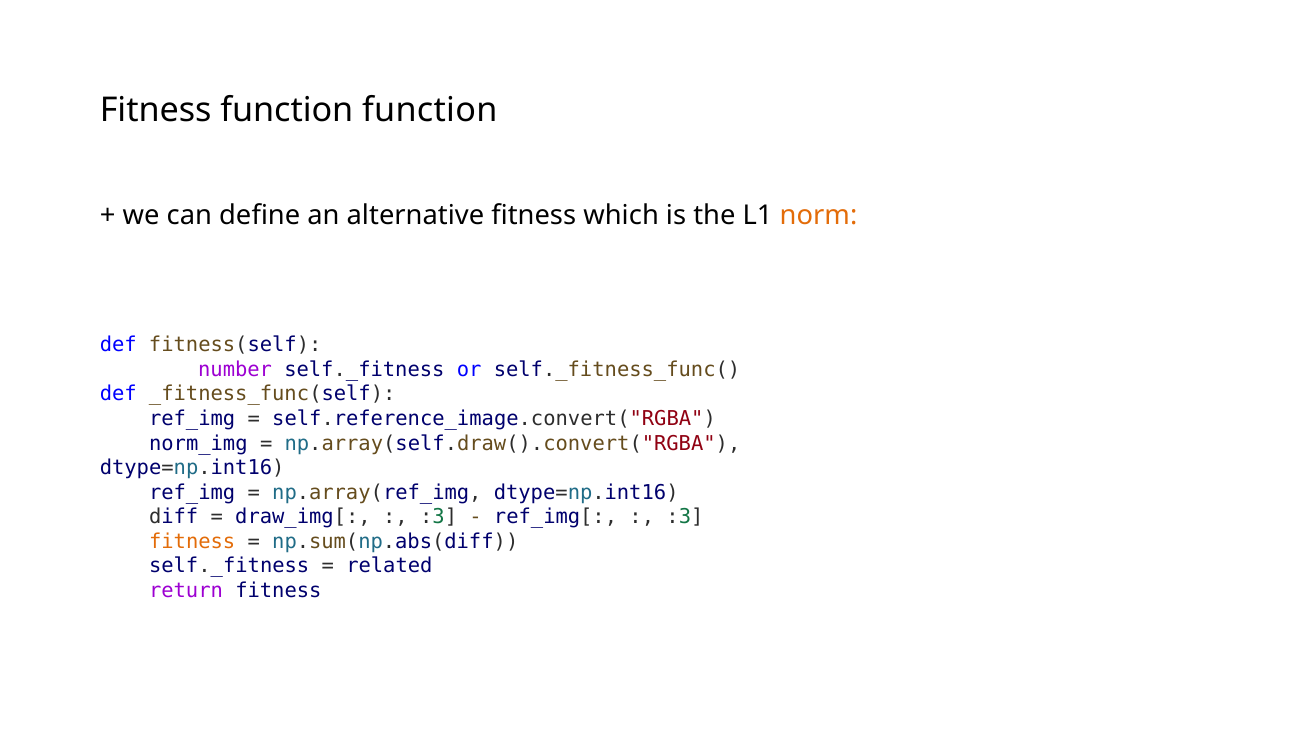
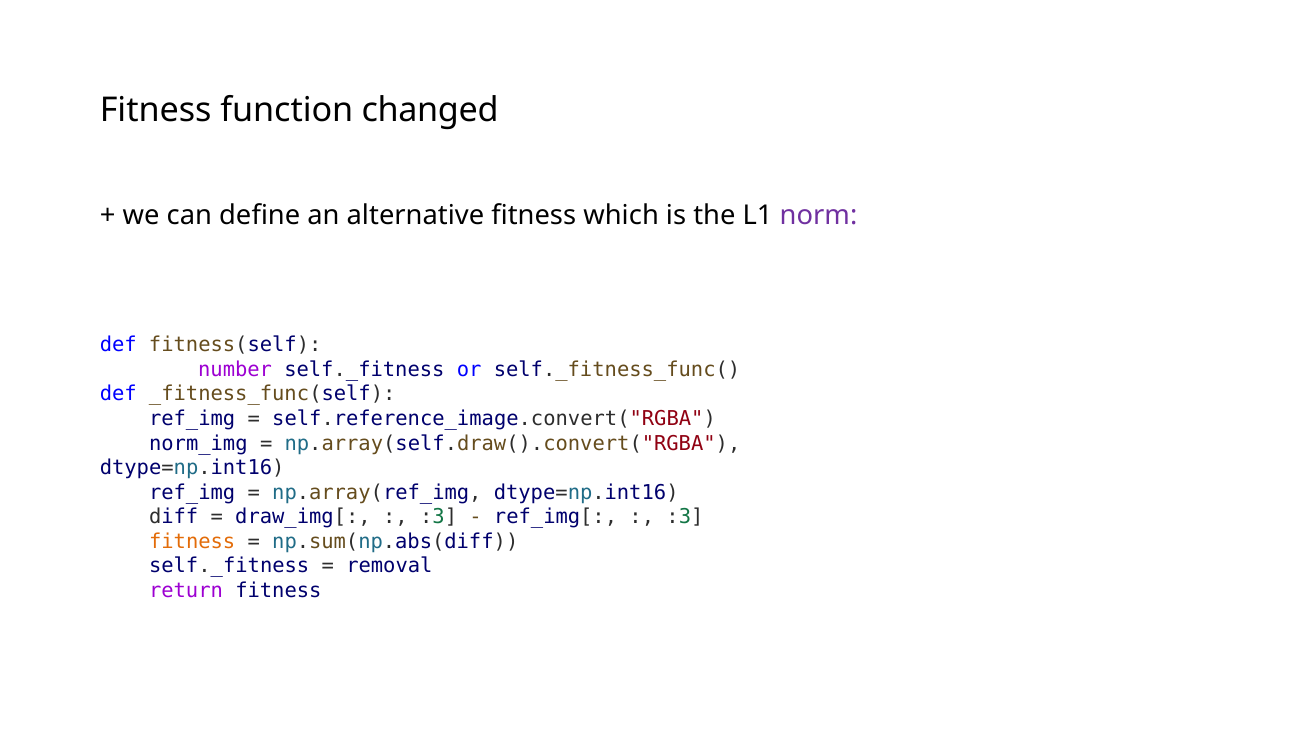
function function: function -> changed (430, 110)
norm colour: orange -> purple (819, 216)
related: related -> removal (389, 566)
